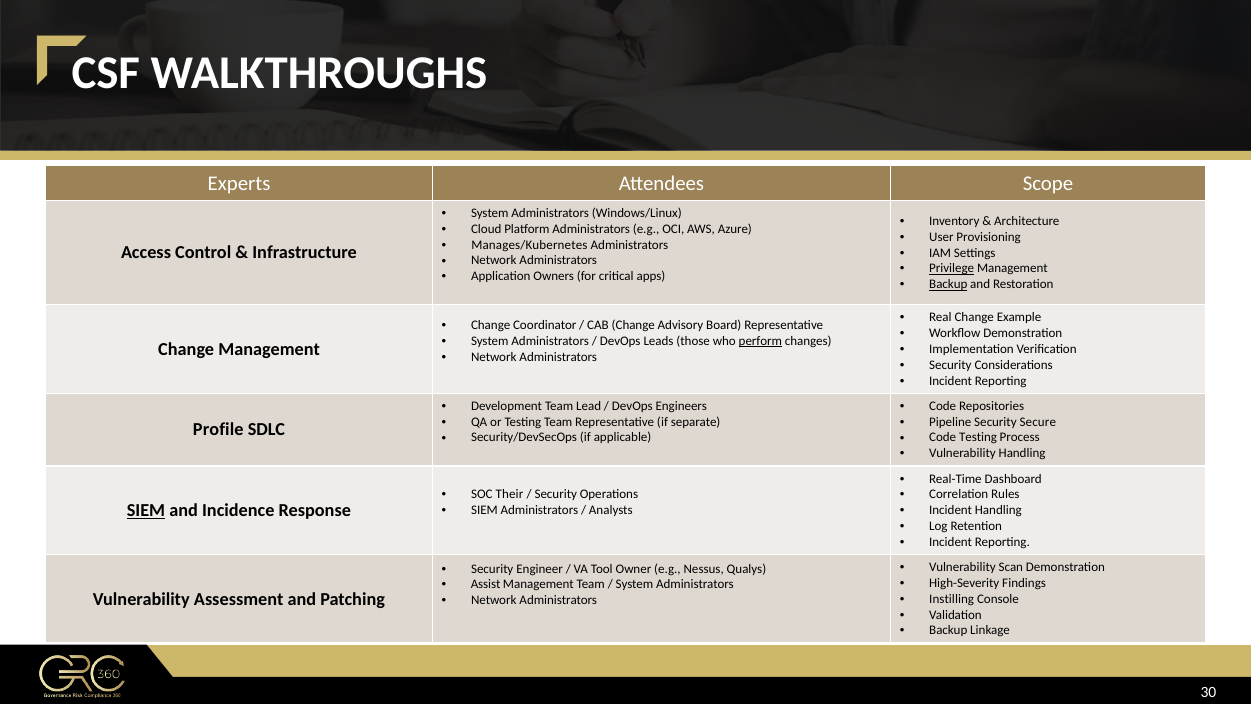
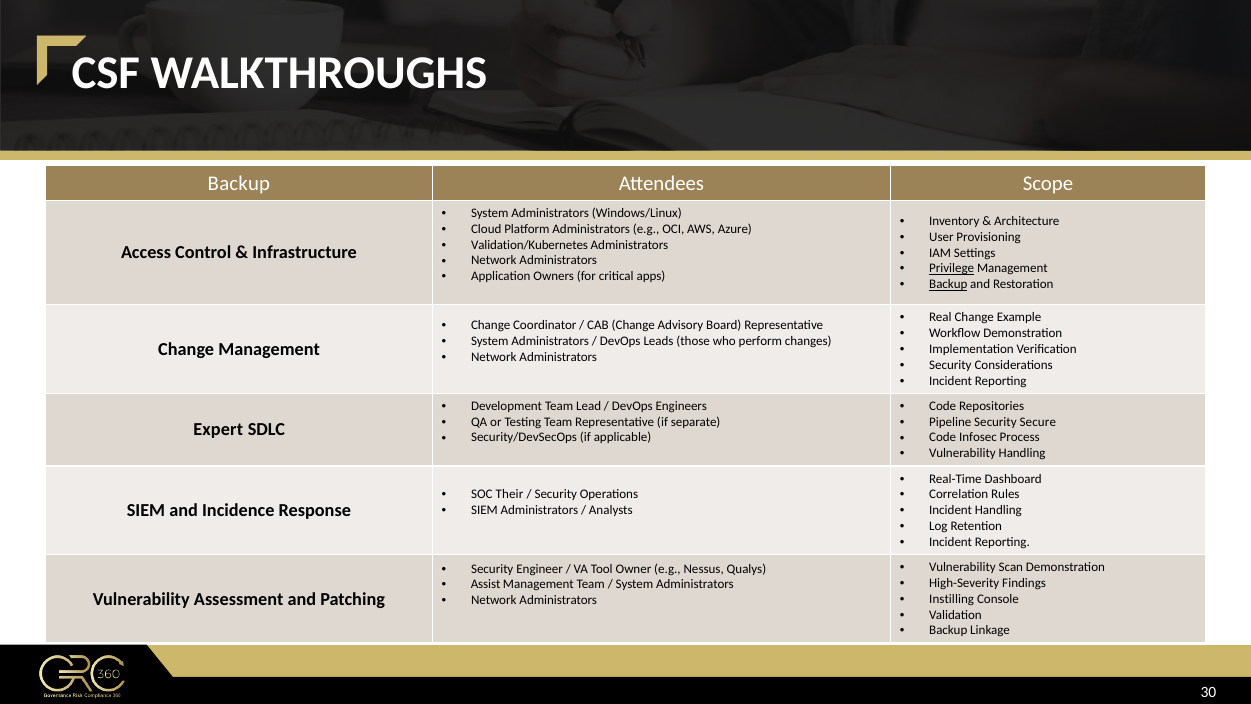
Experts: Experts -> Backup (239, 183)
Manages/Kubernetes: Manages/Kubernetes -> Validation/Kubernetes (530, 245)
perform underline: present -> none (760, 341)
Profile: Profile -> Expert (218, 430)
Code Testing: Testing -> Infosec (978, 437)
SIEM underline: present -> none (146, 510)
